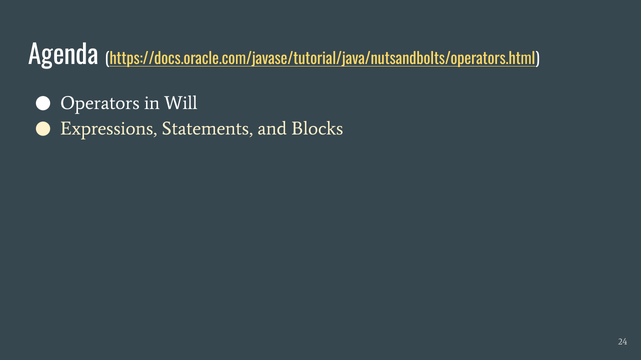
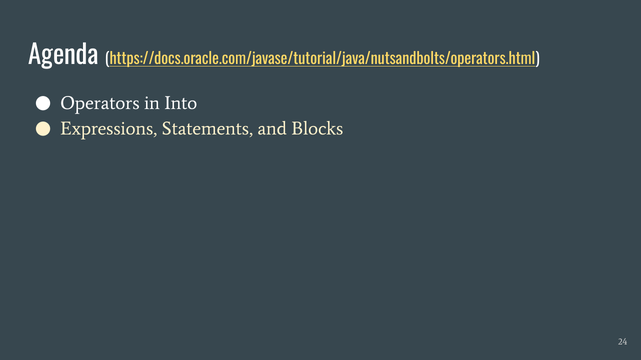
Will: Will -> Into (181, 103)
